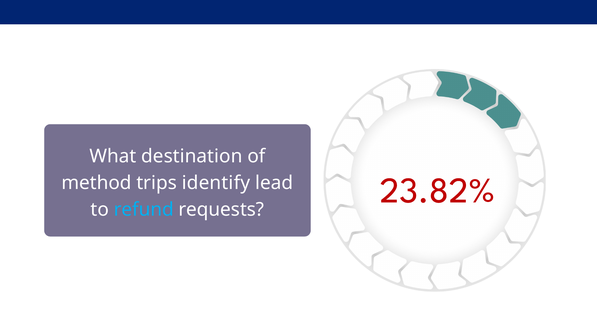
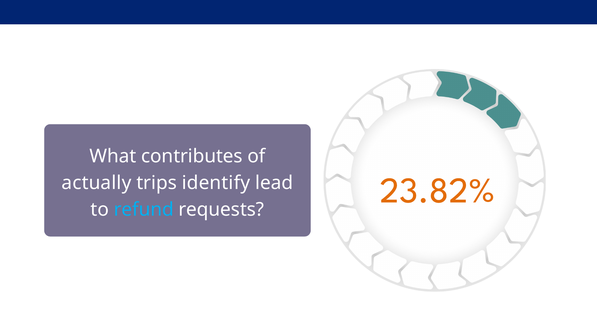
destination: destination -> contributes (192, 156)
23.82% colour: red -> orange (437, 190)
method: method -> actually (96, 183)
